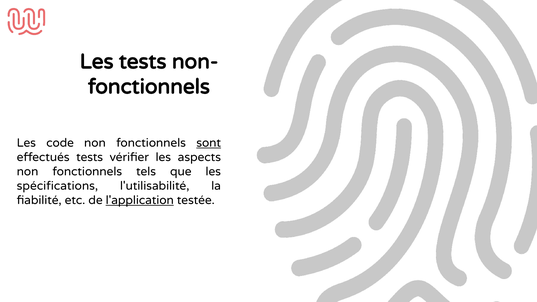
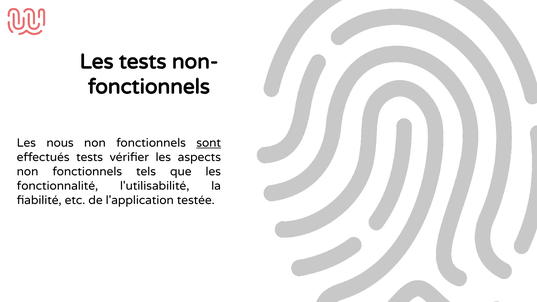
code: code -> nous (60, 143)
spécifications: spécifications -> fonctionnalité (57, 186)
l'application underline: present -> none (140, 200)
